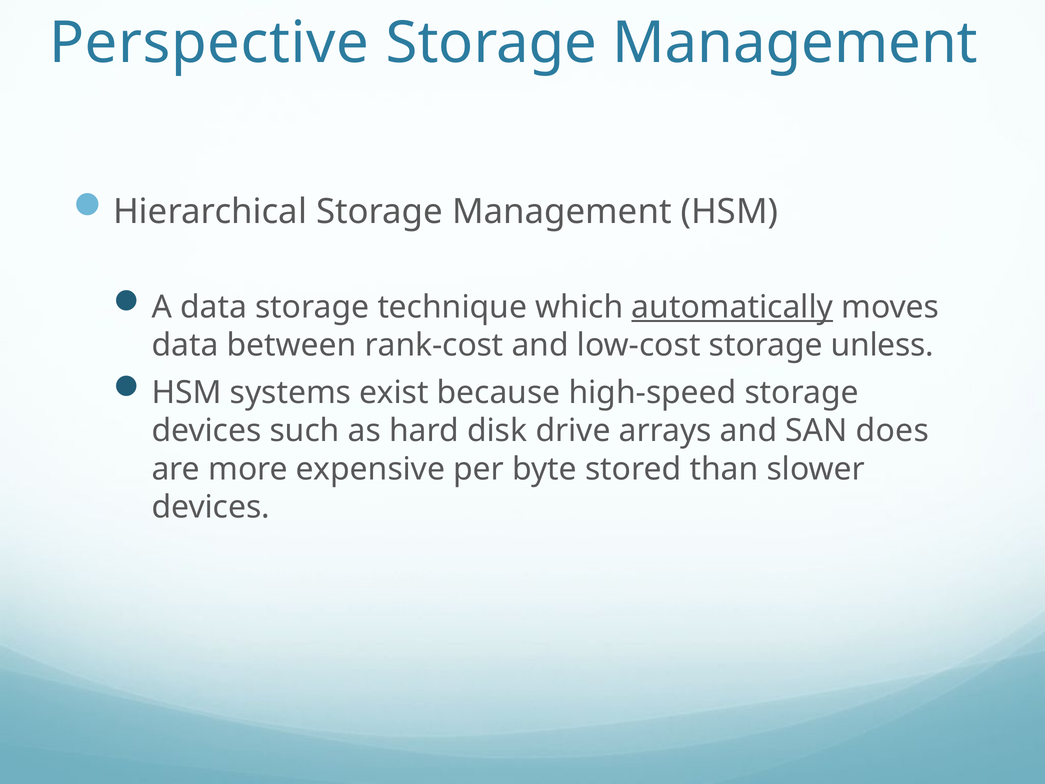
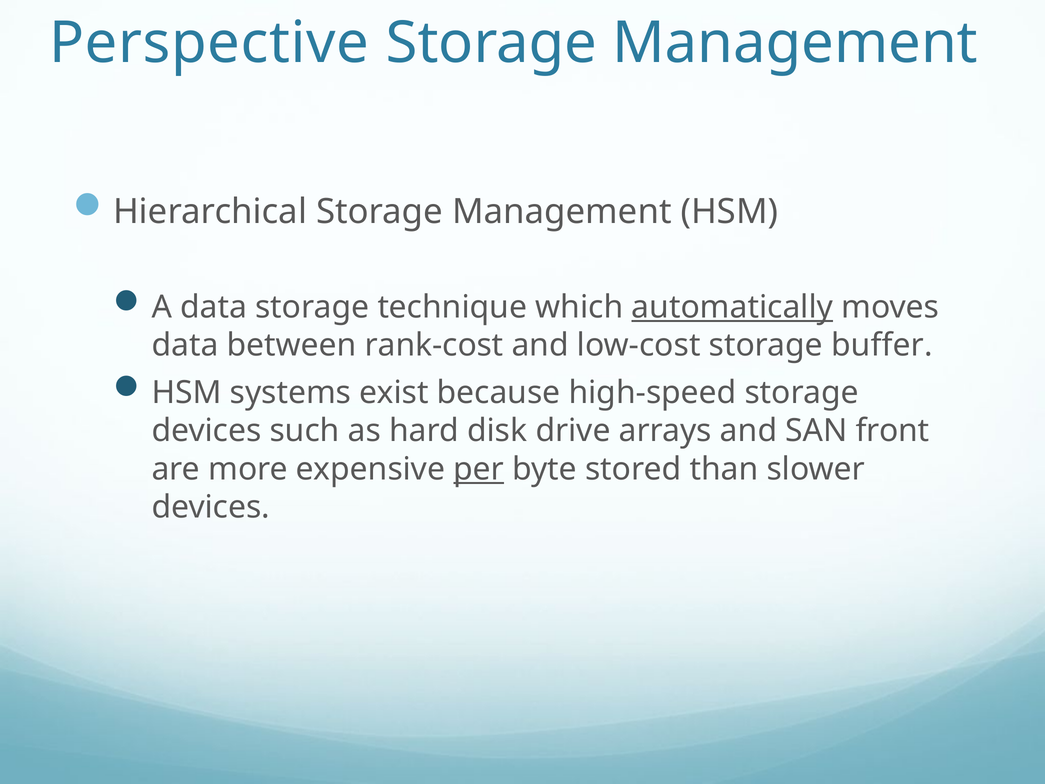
unless: unless -> buffer (882, 345)
does: does -> front (893, 431)
per underline: none -> present (479, 469)
